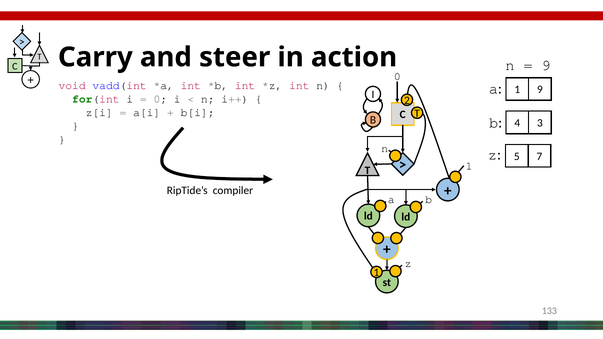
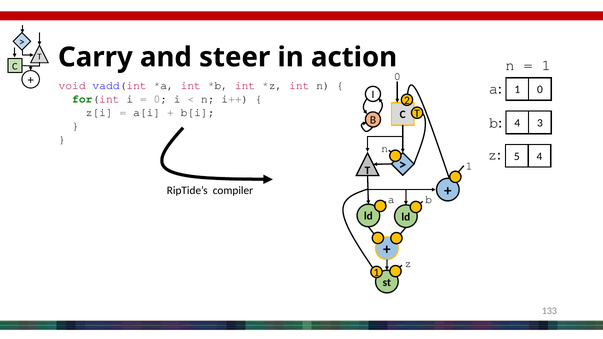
9: 9 -> 1 (546, 65)
1 9: 9 -> 0 (540, 90)
5 7: 7 -> 4 (539, 157)
